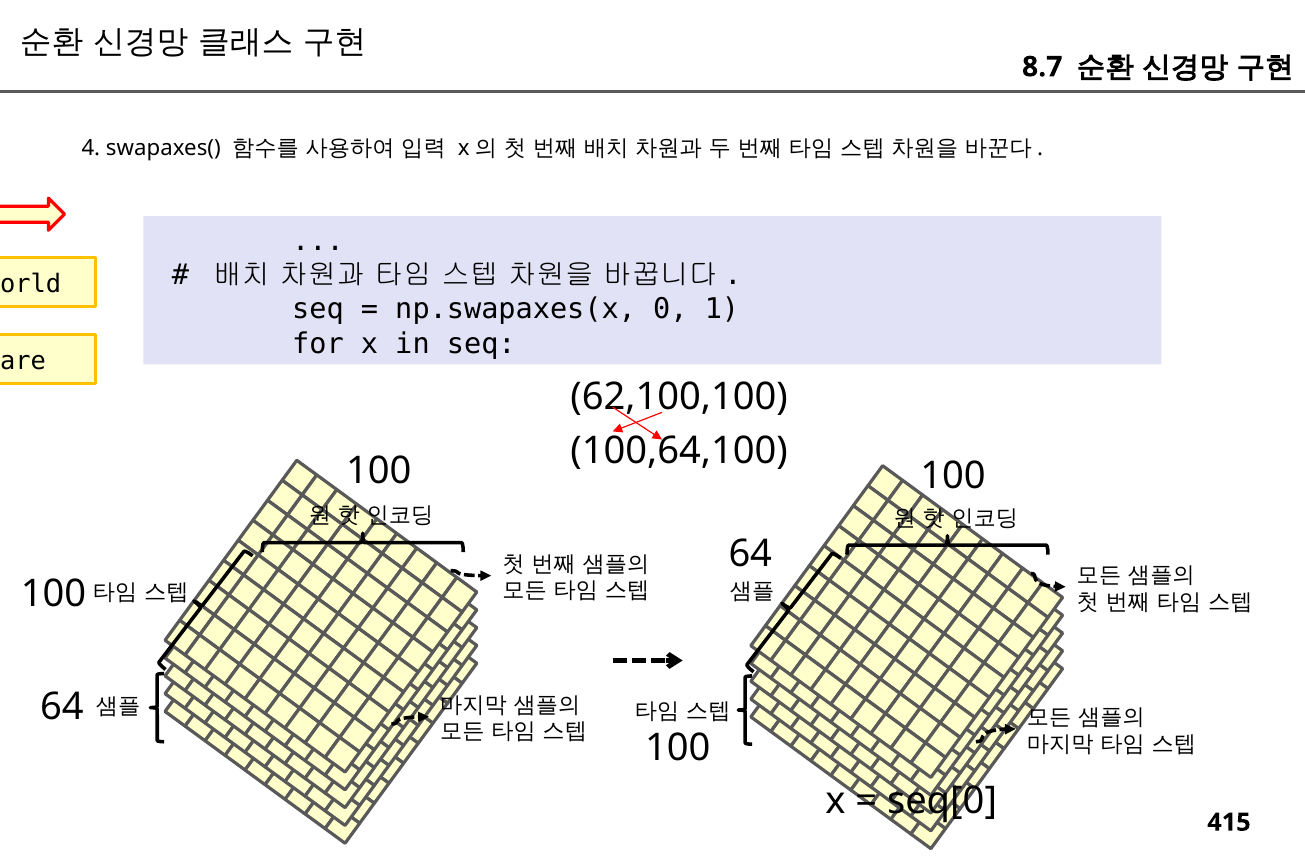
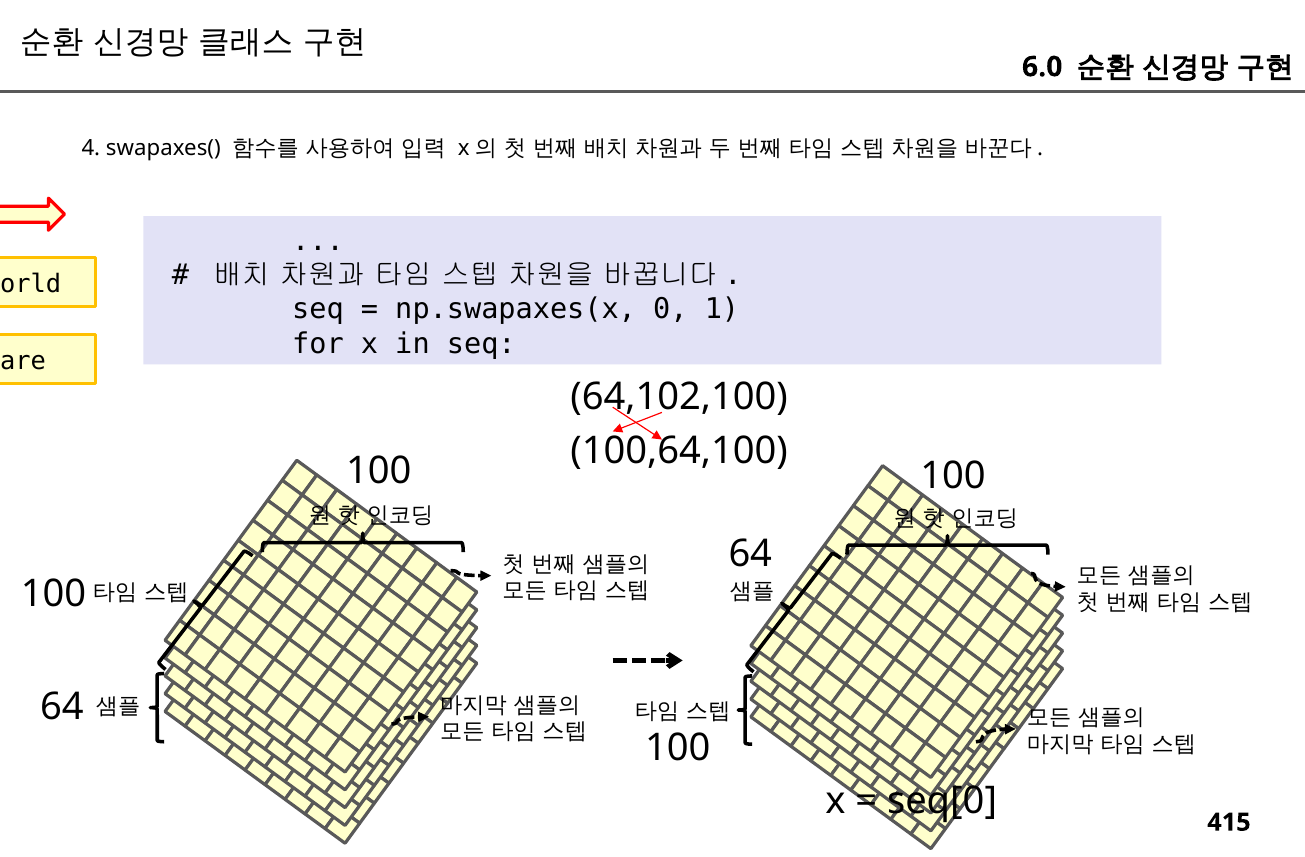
8.7: 8.7 -> 6.0 (1042, 67)
62,100,100: 62,100,100 -> 64,102,100 (679, 397)
